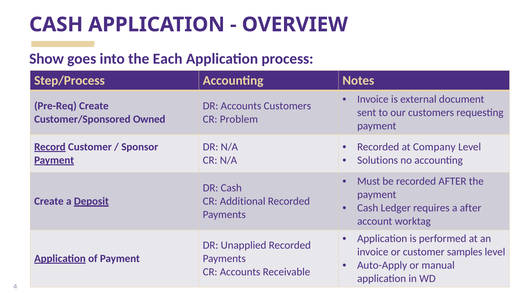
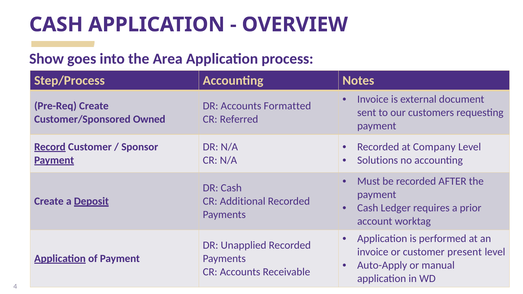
Each: Each -> Area (168, 59)
Accounts Customers: Customers -> Formatted (287, 106)
Problem: Problem -> Referred (239, 119)
a after: after -> prior (471, 208)
samples: samples -> present (465, 252)
